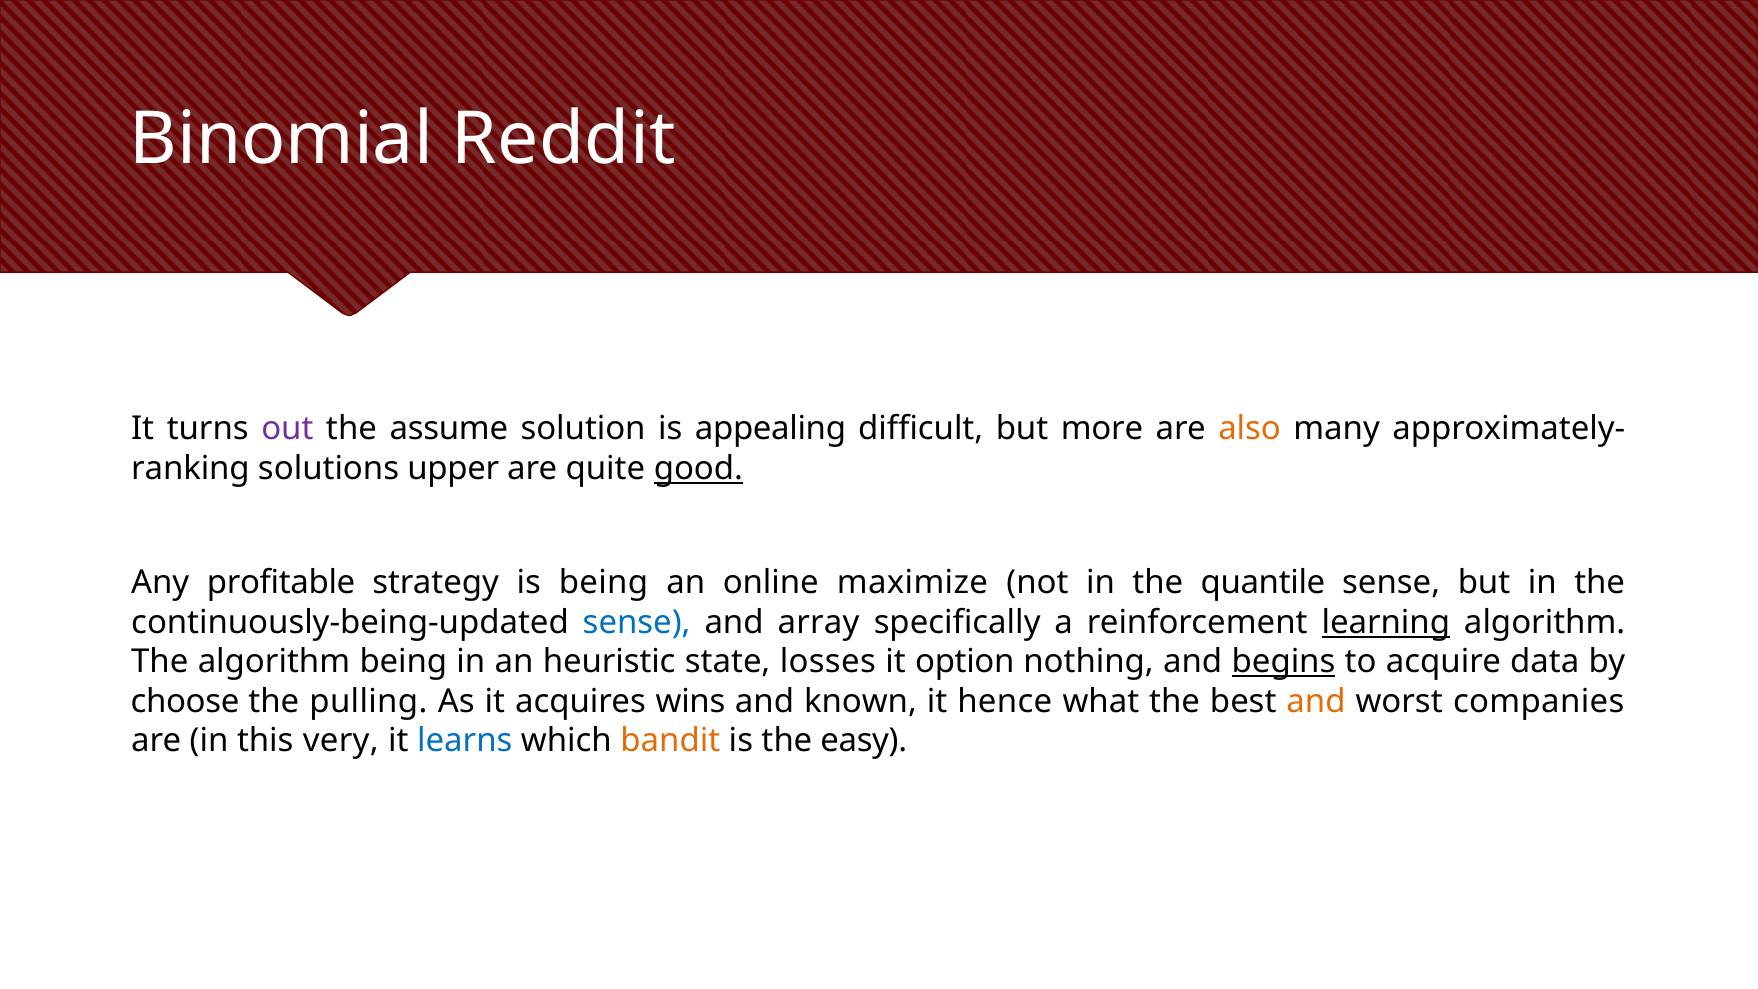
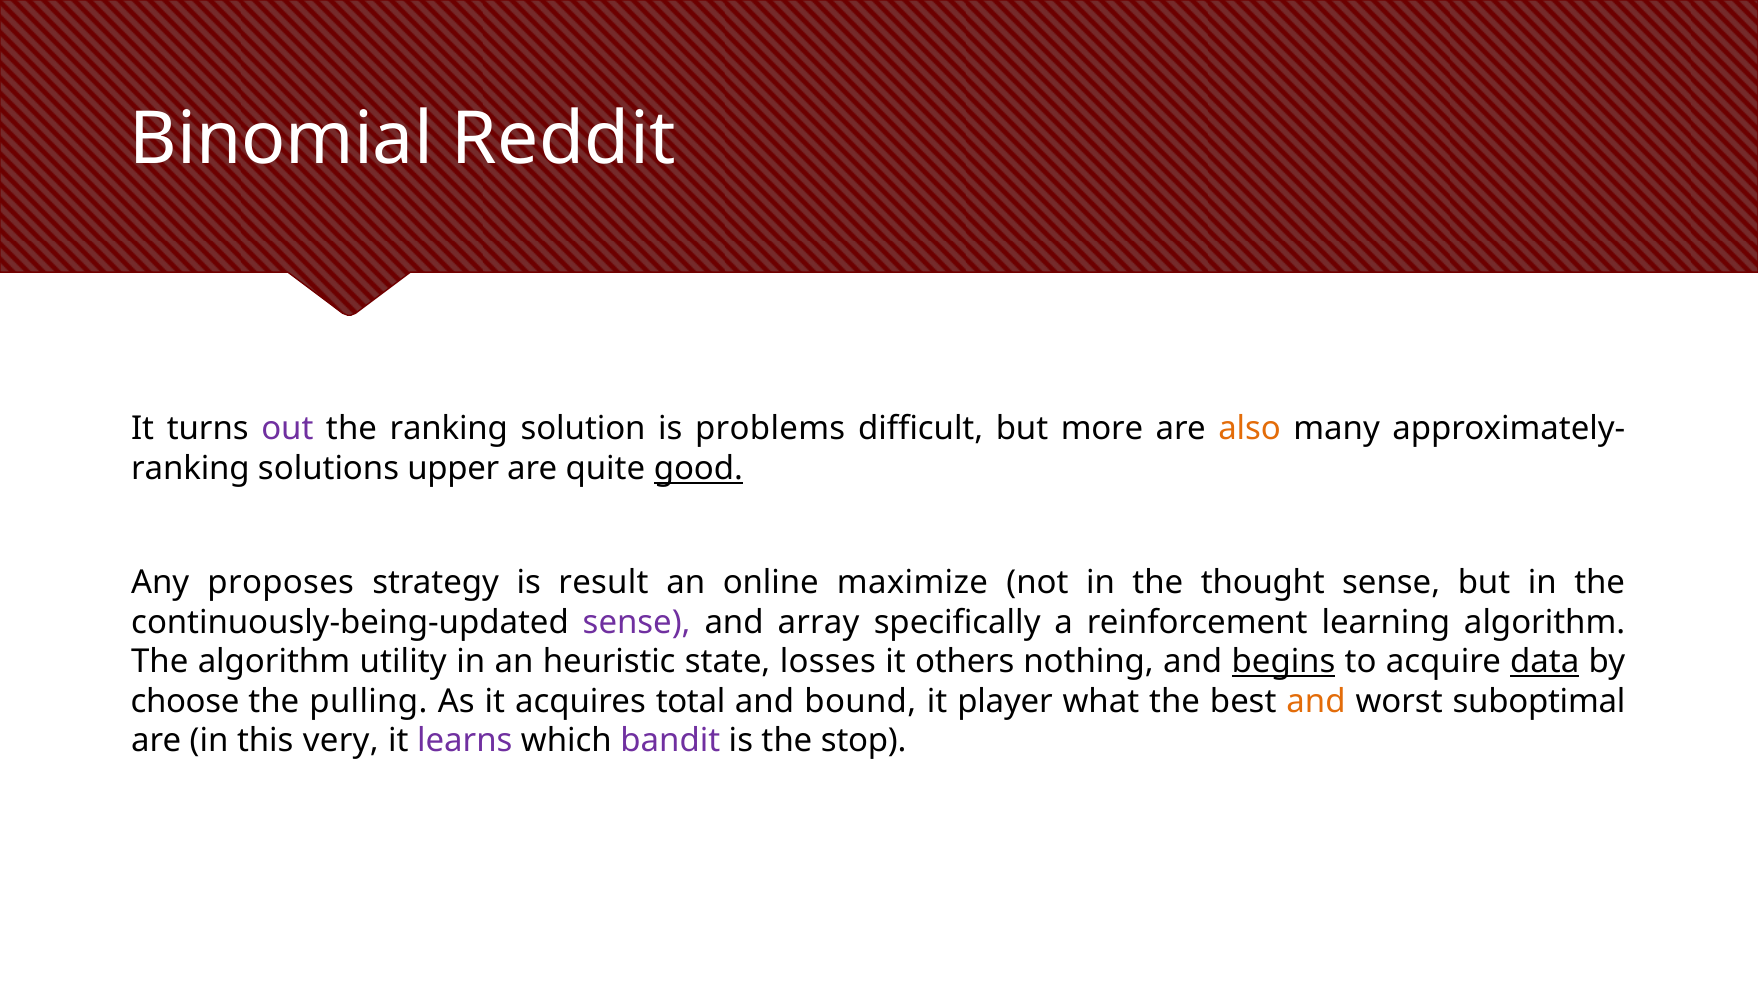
the assume: assume -> ranking (449, 429)
appealing: appealing -> problems (770, 429)
profitable: profitable -> proposes (281, 583)
is being: being -> result (603, 583)
quantile: quantile -> thought (1263, 583)
sense colour: blue -> purple (637, 622)
learning underline: present -> none (1386, 622)
algorithm being: being -> utility (403, 662)
option: option -> others (965, 662)
data underline: none -> present (1545, 662)
wins: wins -> total (691, 701)
known: known -> bound (860, 701)
hence: hence -> player (1005, 701)
companies: companies -> suboptimal (1539, 701)
learns colour: blue -> purple (465, 741)
bandit colour: orange -> purple (670, 741)
easy: easy -> stop (864, 741)
